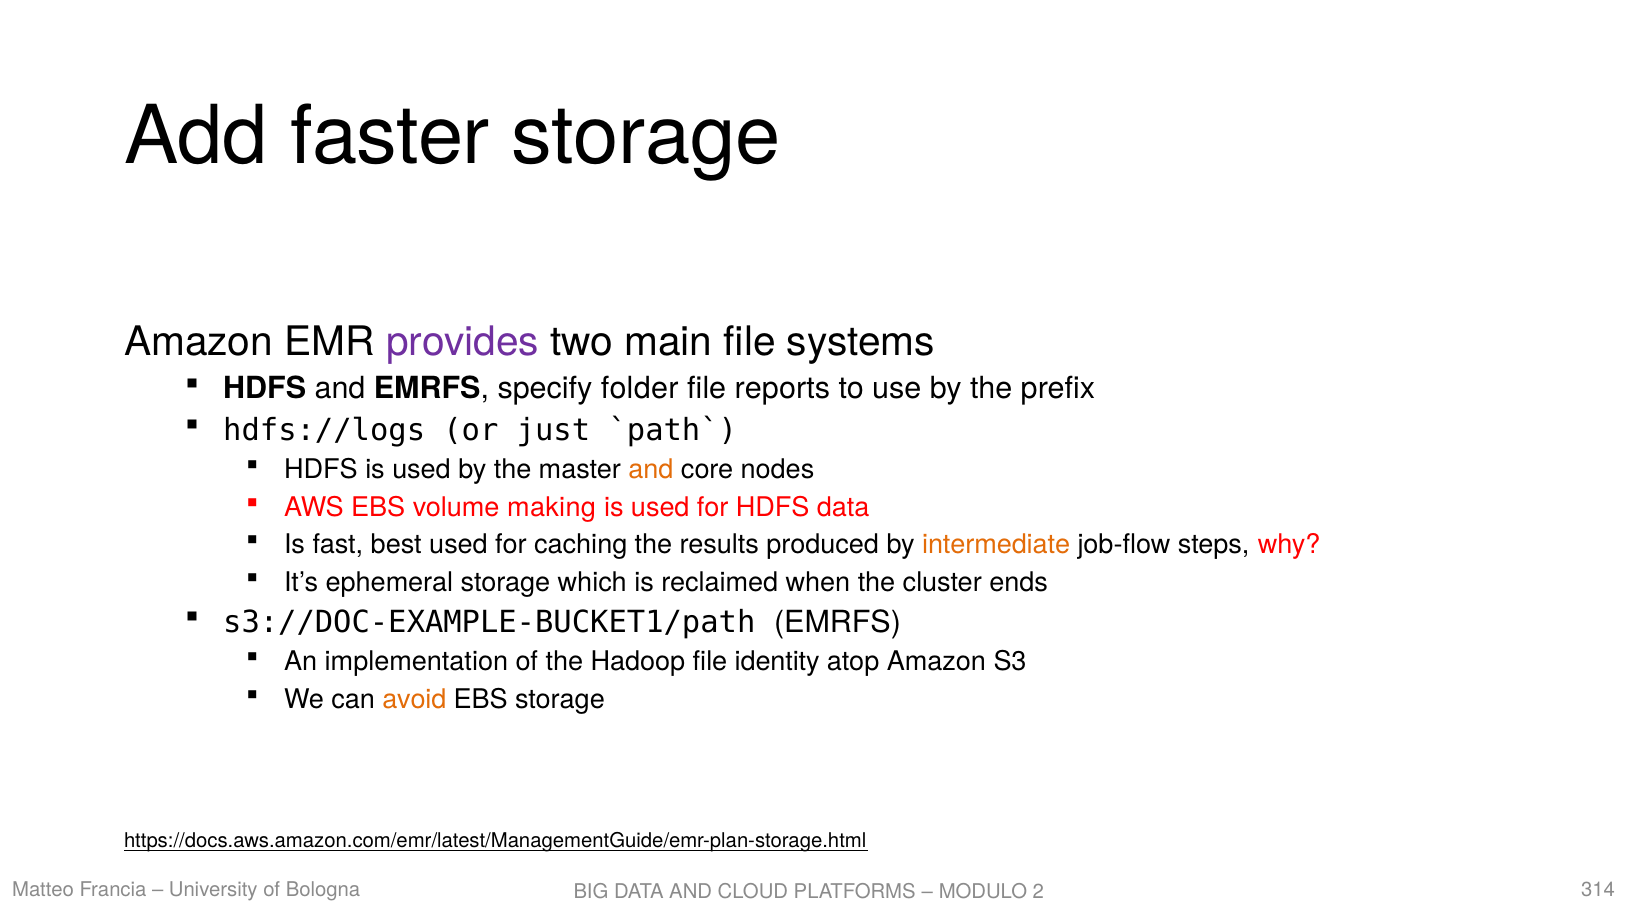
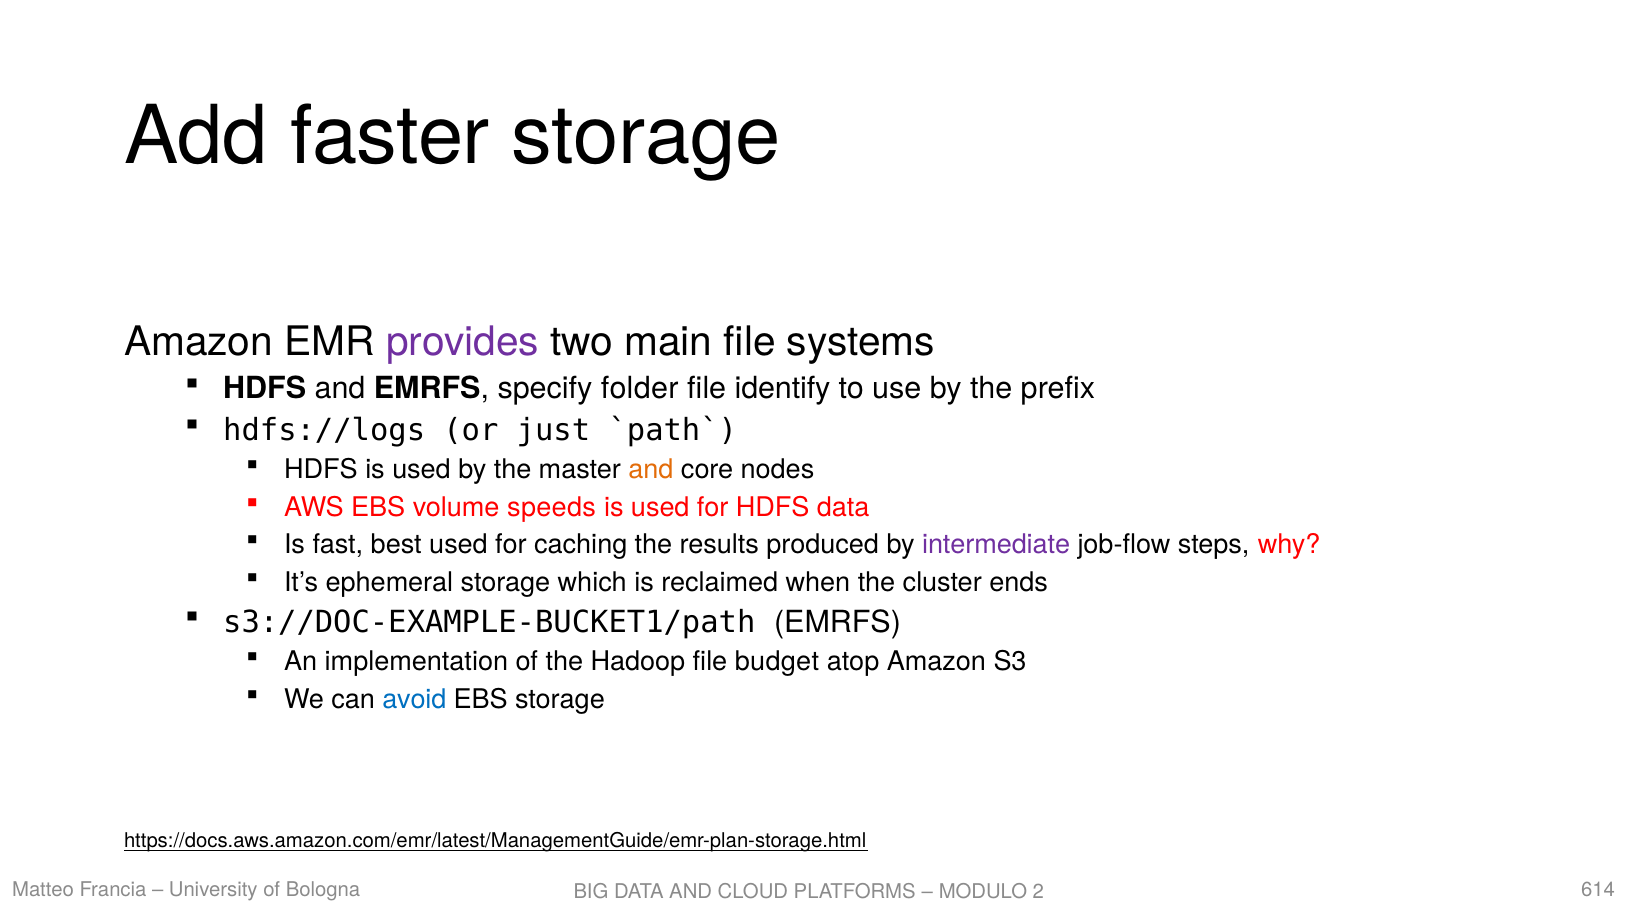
reports: reports -> identify (783, 389)
making: making -> speeds (552, 507)
intermediate colour: orange -> purple (996, 545)
identity: identity -> budget (777, 662)
avoid colour: orange -> blue (414, 700)
314: 314 -> 614 (1598, 890)
